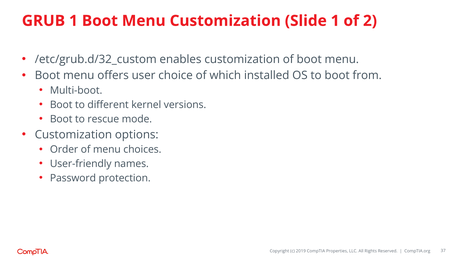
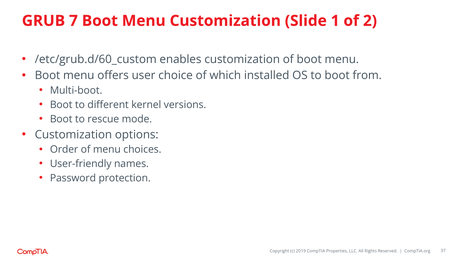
GRUB 1: 1 -> 7 (73, 21)
/etc/grub.d/32_custom: /etc/grub.d/32_custom -> /etc/grub.d/60_custom (96, 59)
